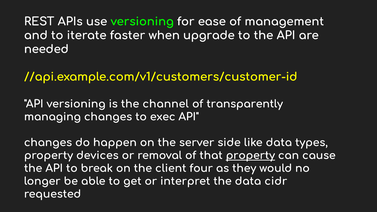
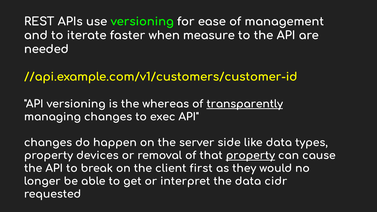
upgrade: upgrade -> measure (209, 35)
channel: channel -> whereas (166, 104)
transparently underline: none -> present (245, 104)
four: four -> first (201, 168)
